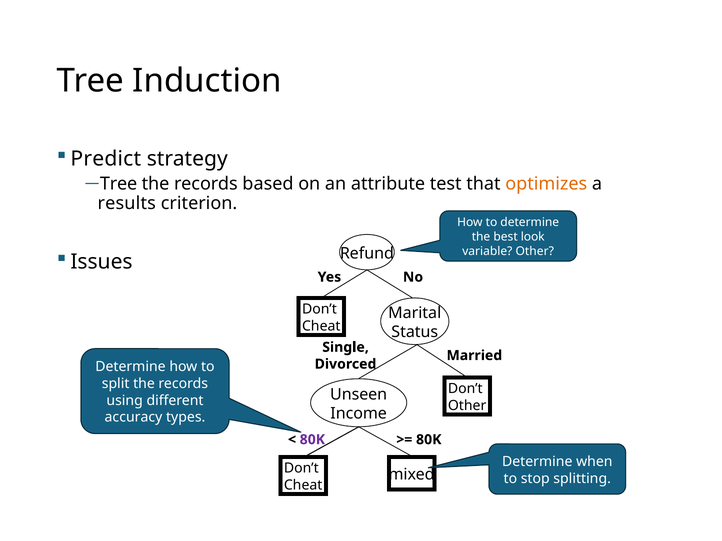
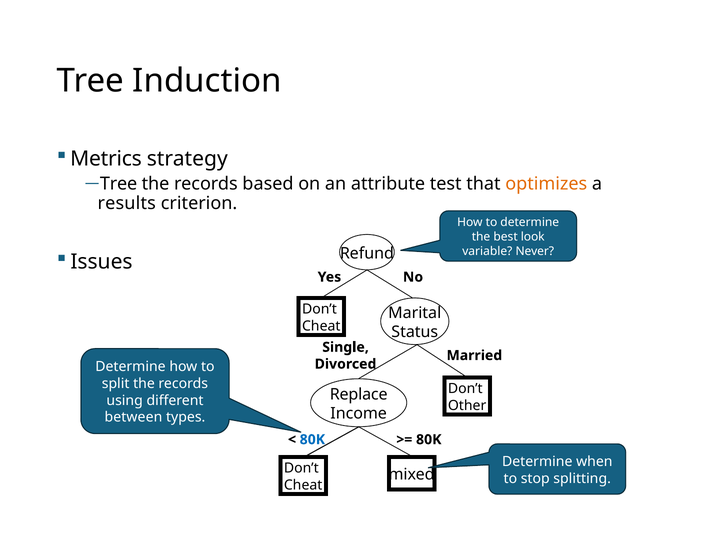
Predict: Predict -> Metrics (106, 159)
variable Other: Other -> Never (535, 252)
Unseen: Unseen -> Replace (359, 395)
accuracy: accuracy -> between (133, 418)
80K colour: purple -> blue (312, 440)
